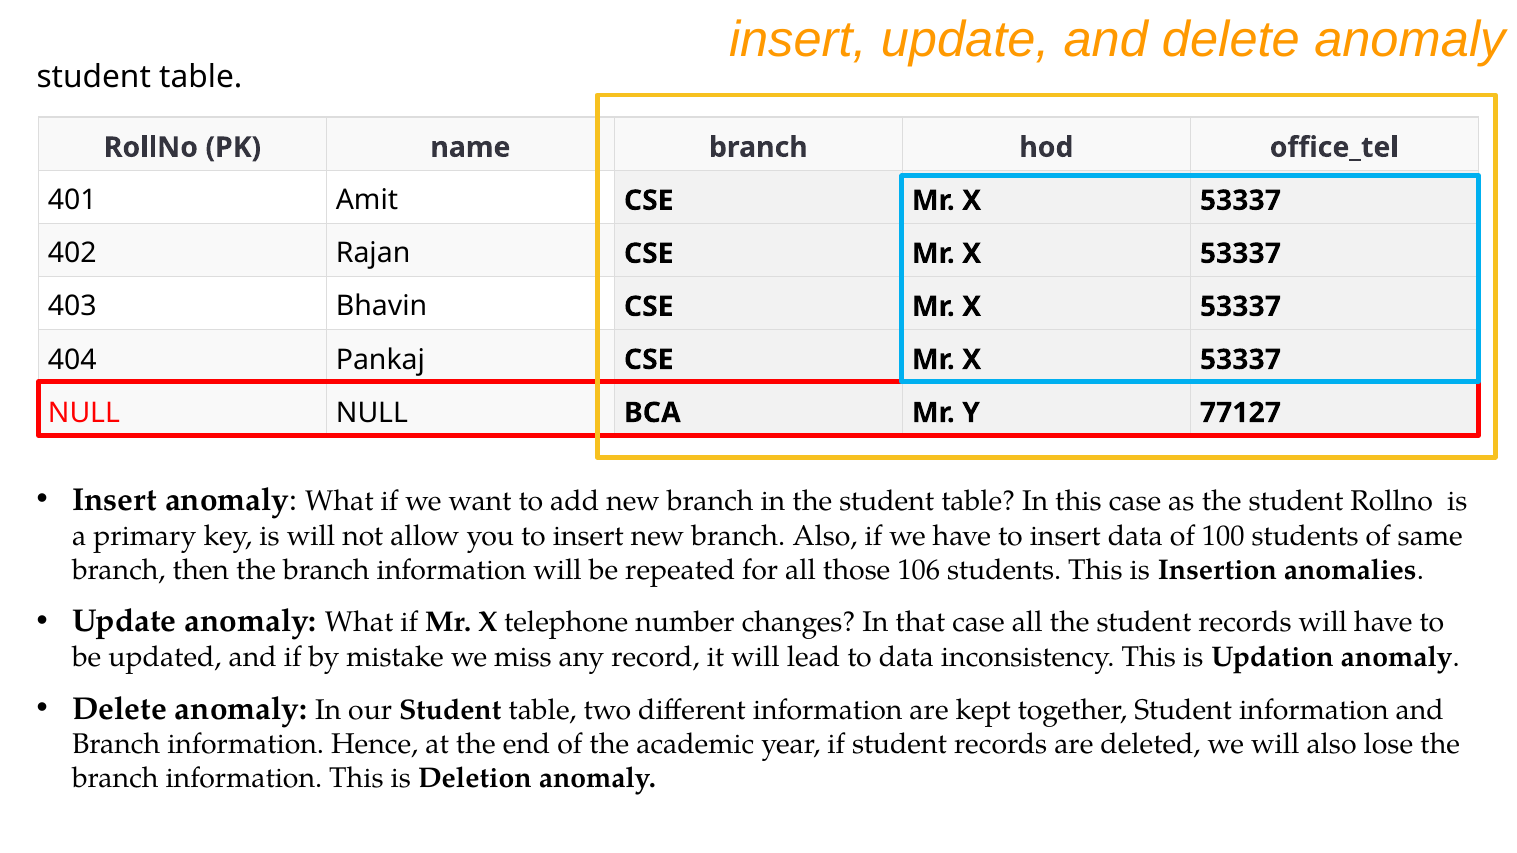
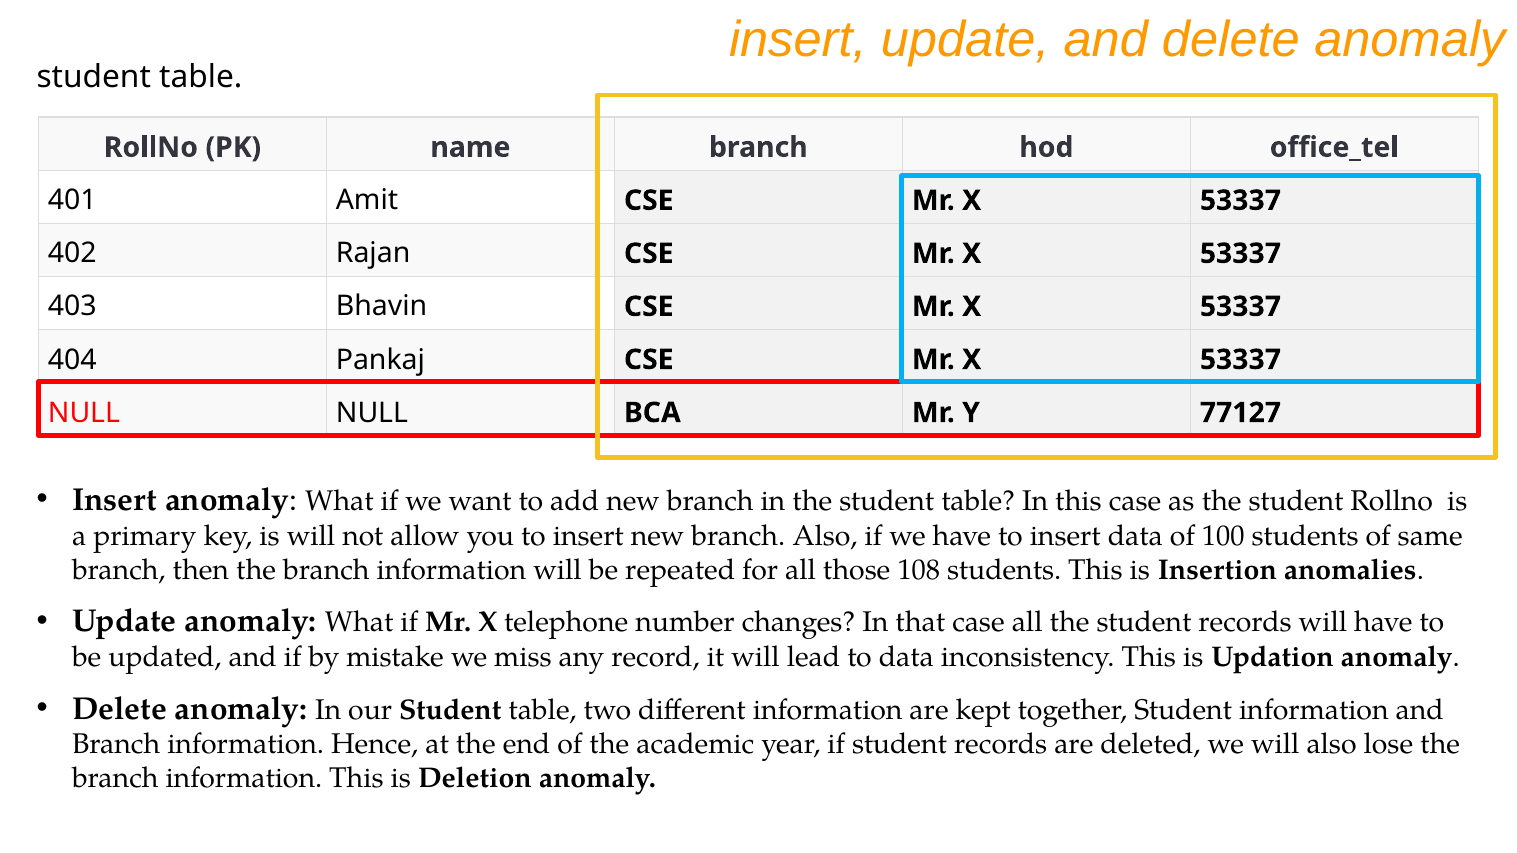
106: 106 -> 108 (919, 570)
